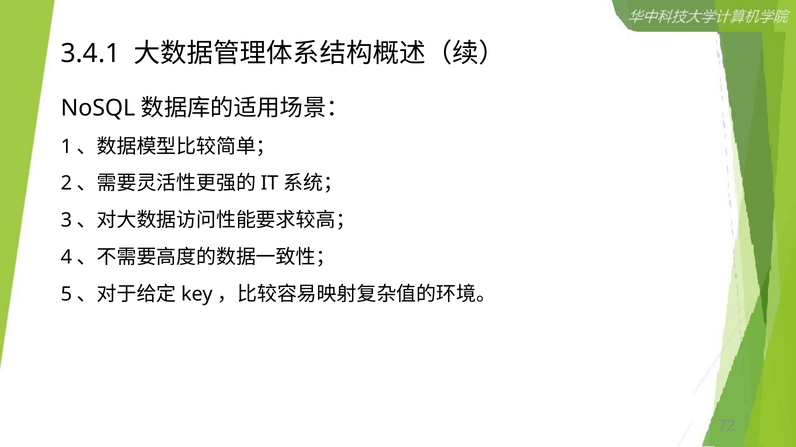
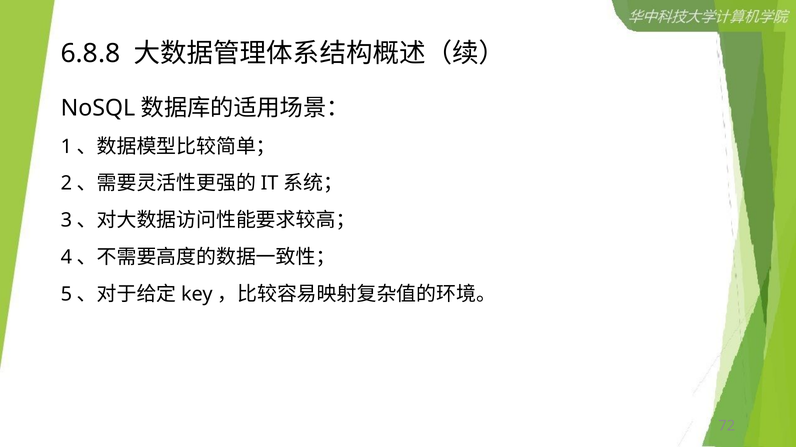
3.4.1: 3.4.1 -> 6.8.8 (91, 54)
